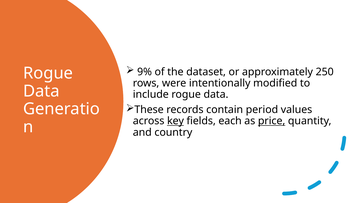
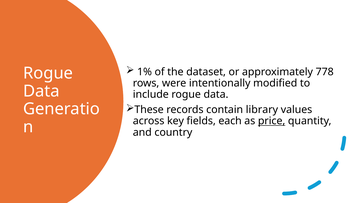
9%: 9% -> 1% (145, 72)
250: 250 -> 778 (325, 72)
period: period -> library (262, 110)
key underline: present -> none (175, 121)
